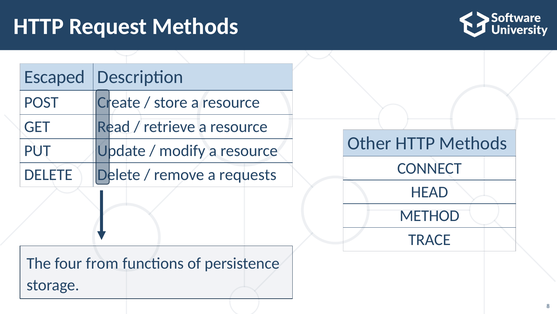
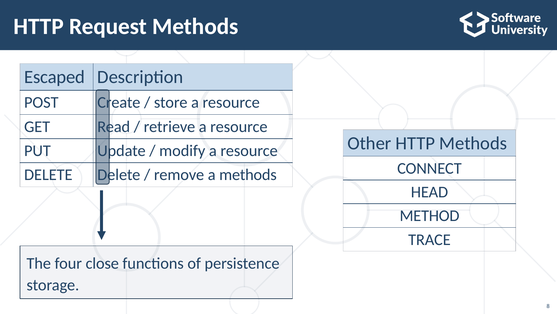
a requests: requests -> methods (248, 175)
from: from -> close (102, 263)
